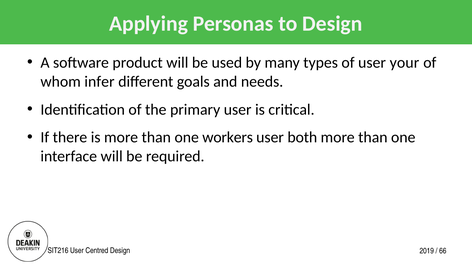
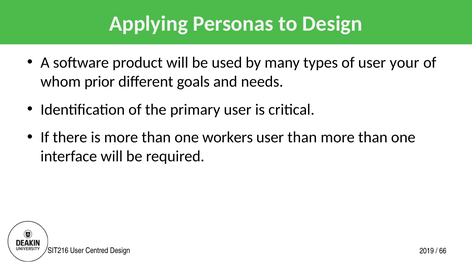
infer: infer -> prior (100, 81)
user both: both -> than (302, 137)
